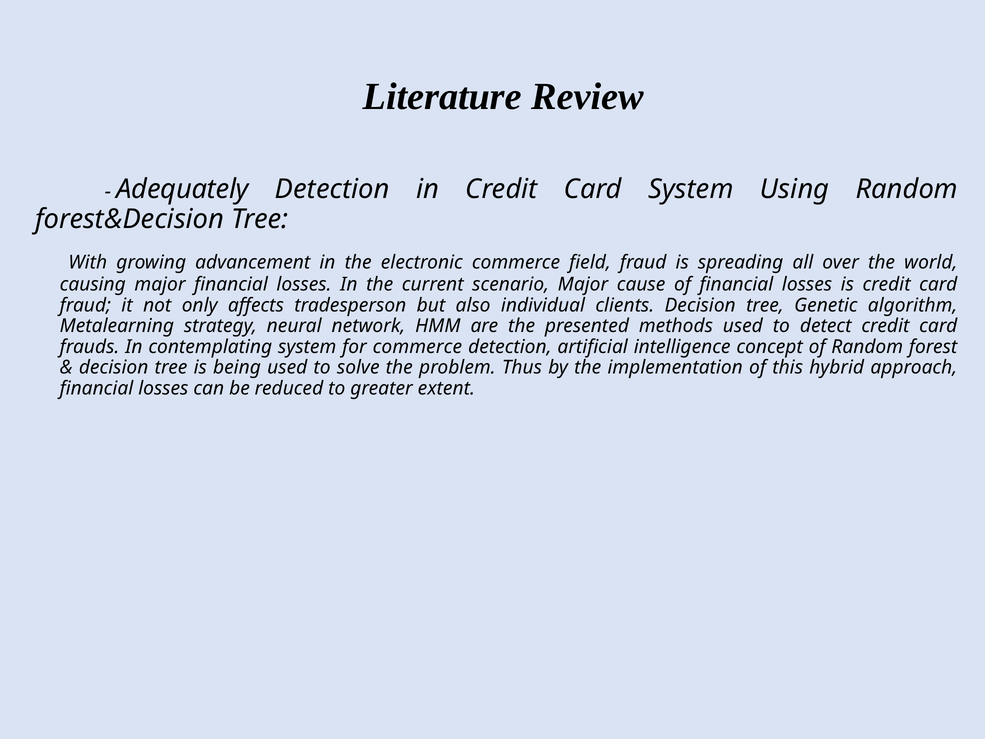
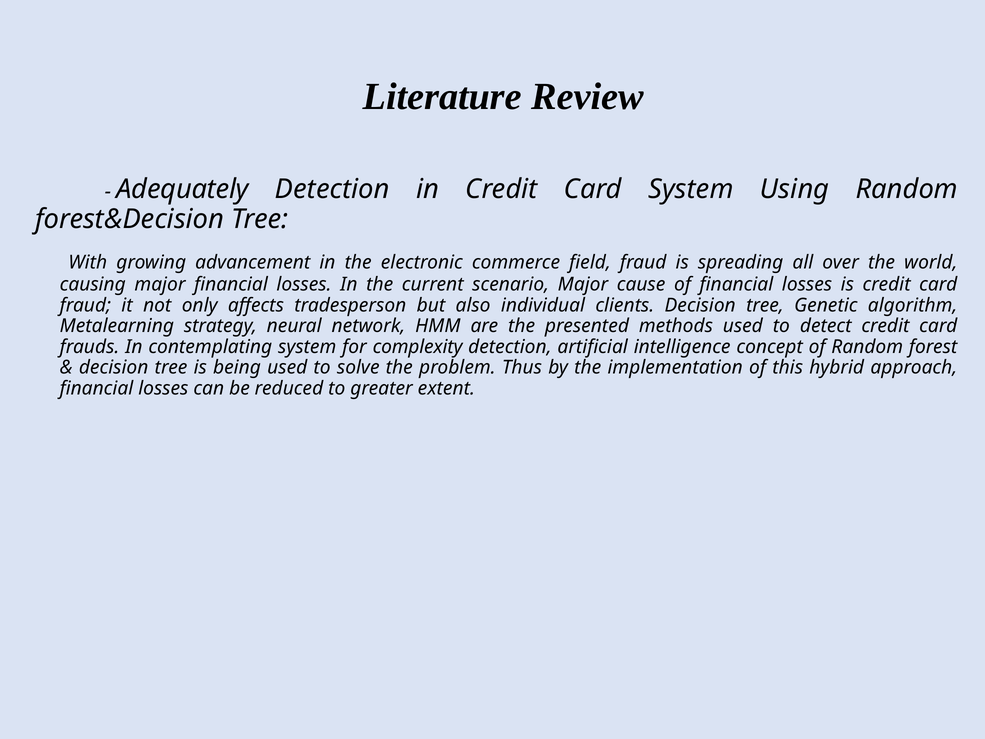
for commerce: commerce -> complexity (418, 347)
